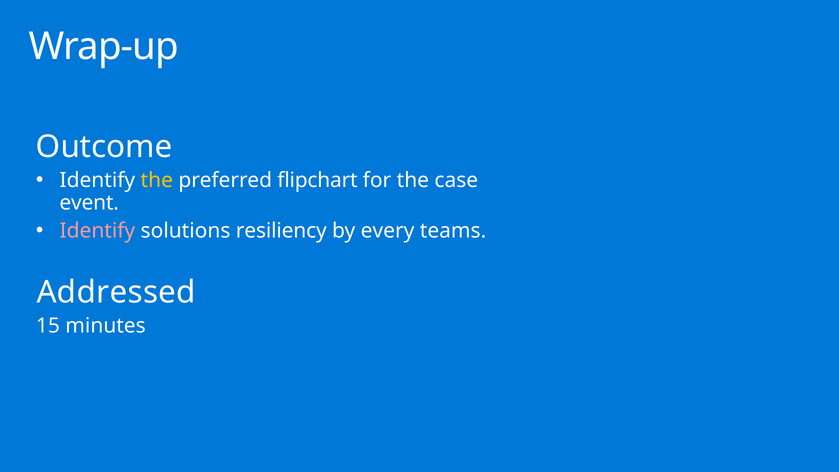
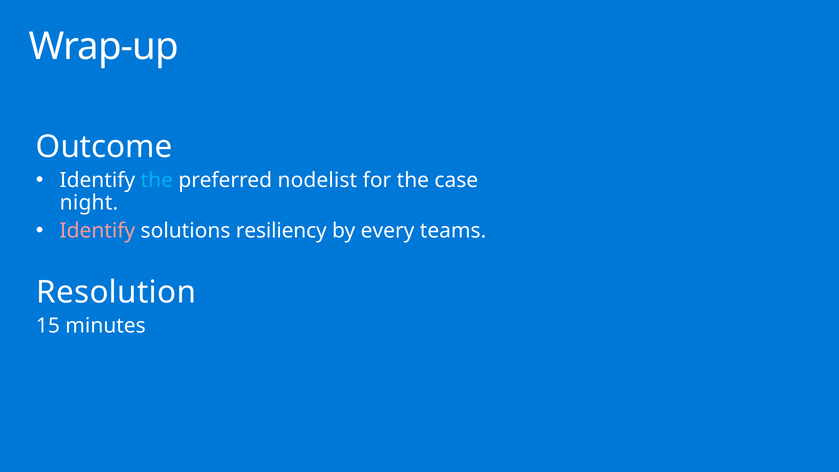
the colour: yellow -> light blue (157, 180)
flipchart: flipchart -> nodelist (317, 180)
event: event -> night (89, 203)
Addressed: Addressed -> Resolution (116, 292)
